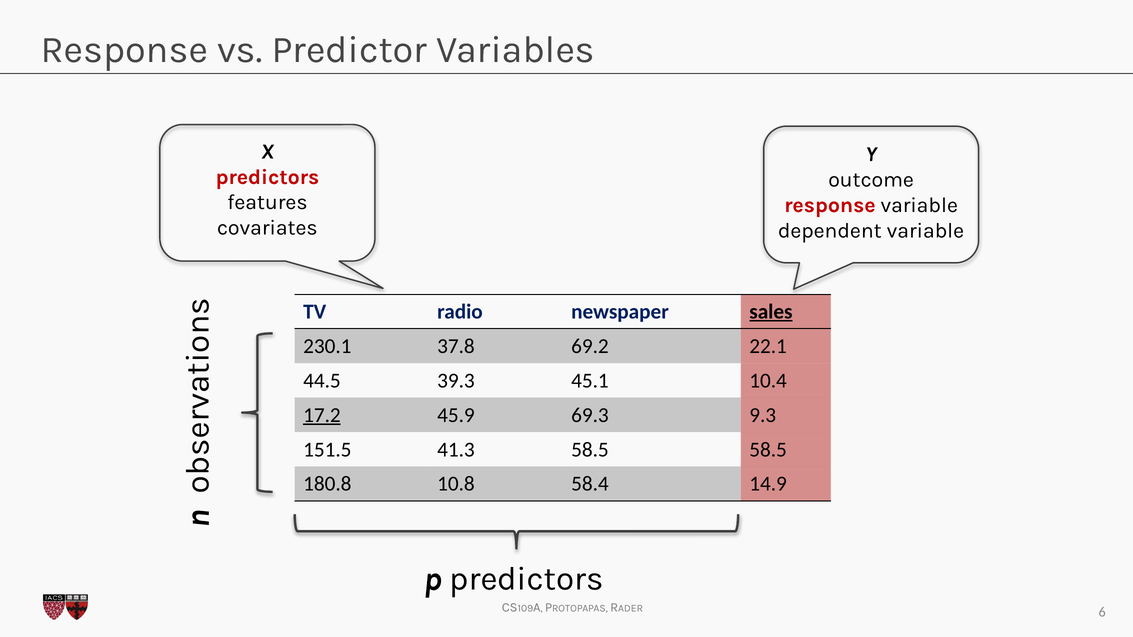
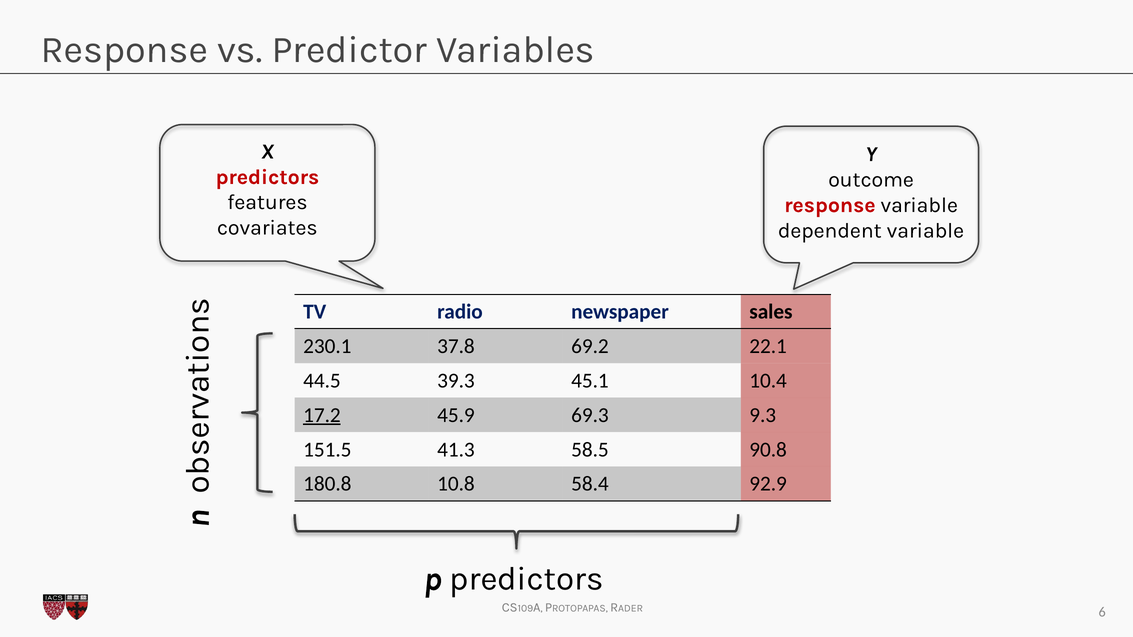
sales underline: present -> none (771, 312)
58.5 58.5: 58.5 -> 90.8 (768, 450)
14.9: 14.9 -> 92.9 (768, 484)
